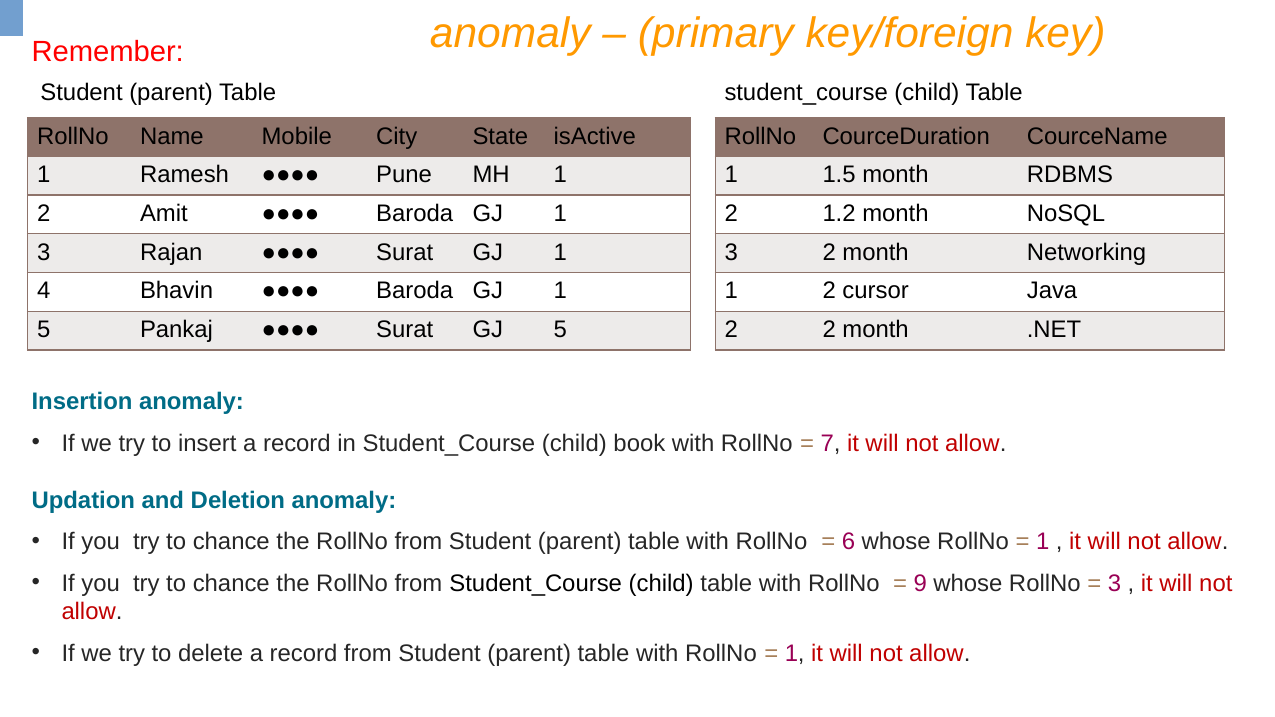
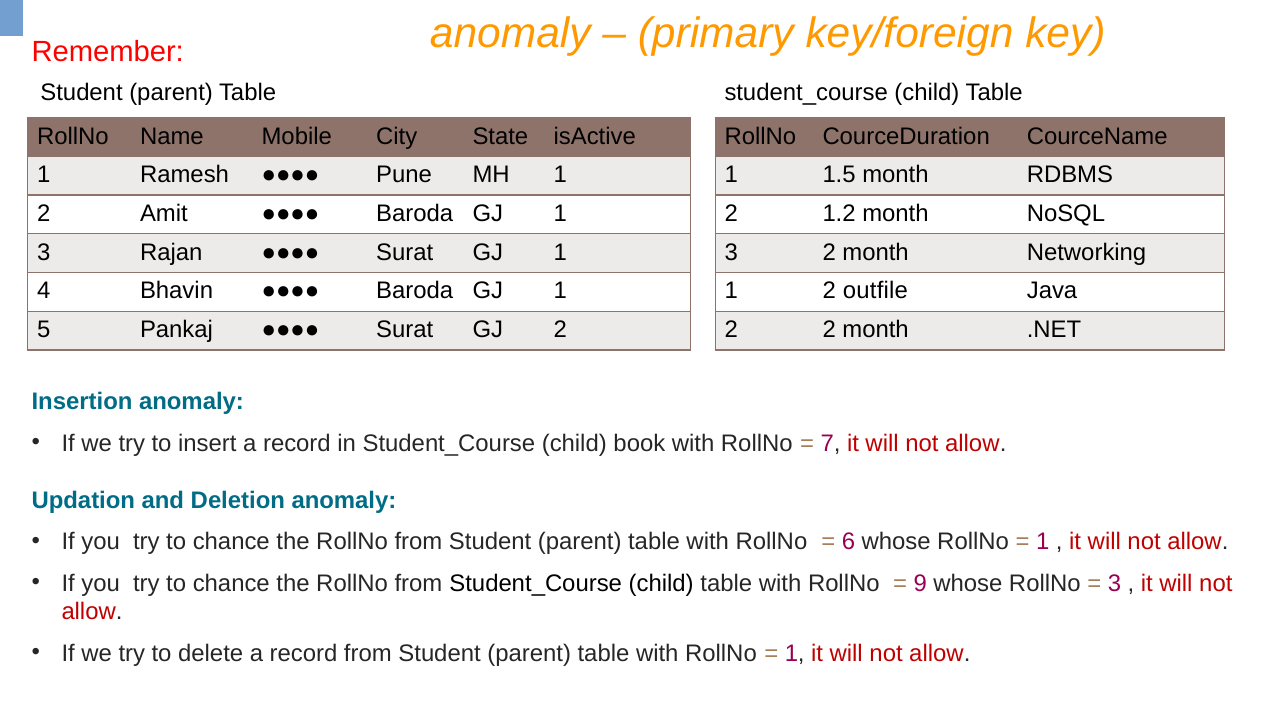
cursor: cursor -> outfile (875, 291)
GJ 5: 5 -> 2 (560, 330)
